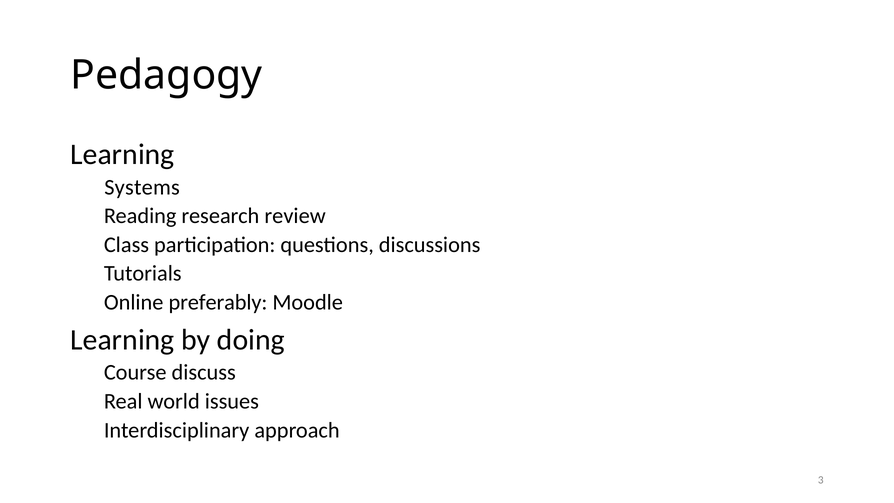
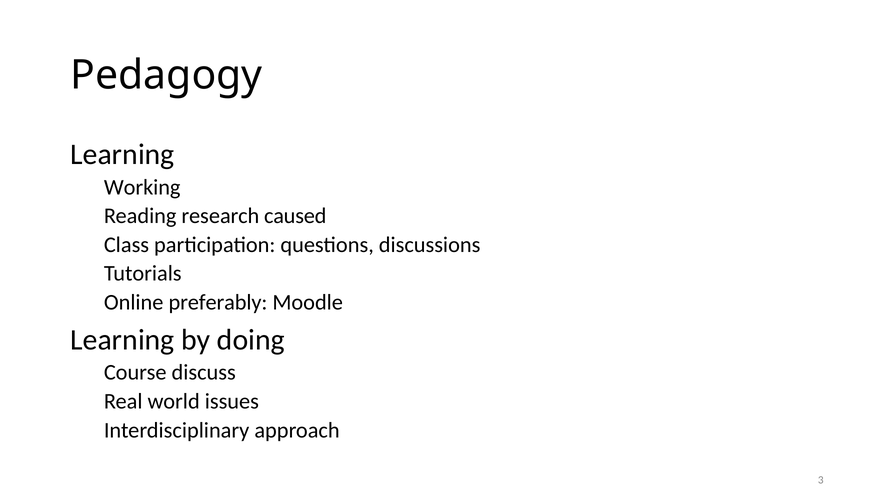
Systems: Systems -> Working (142, 187)
review: review -> caused (295, 216)
